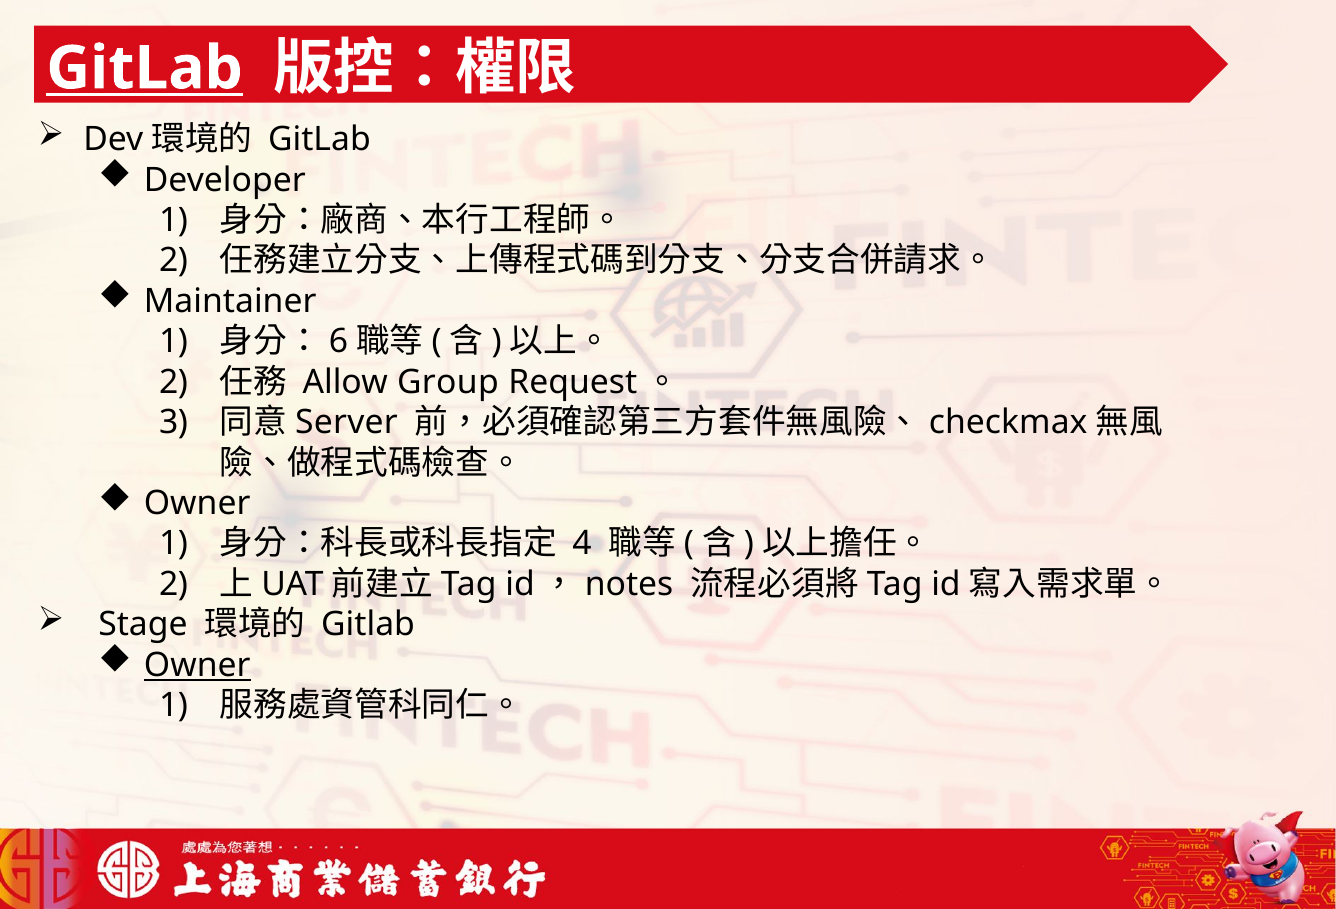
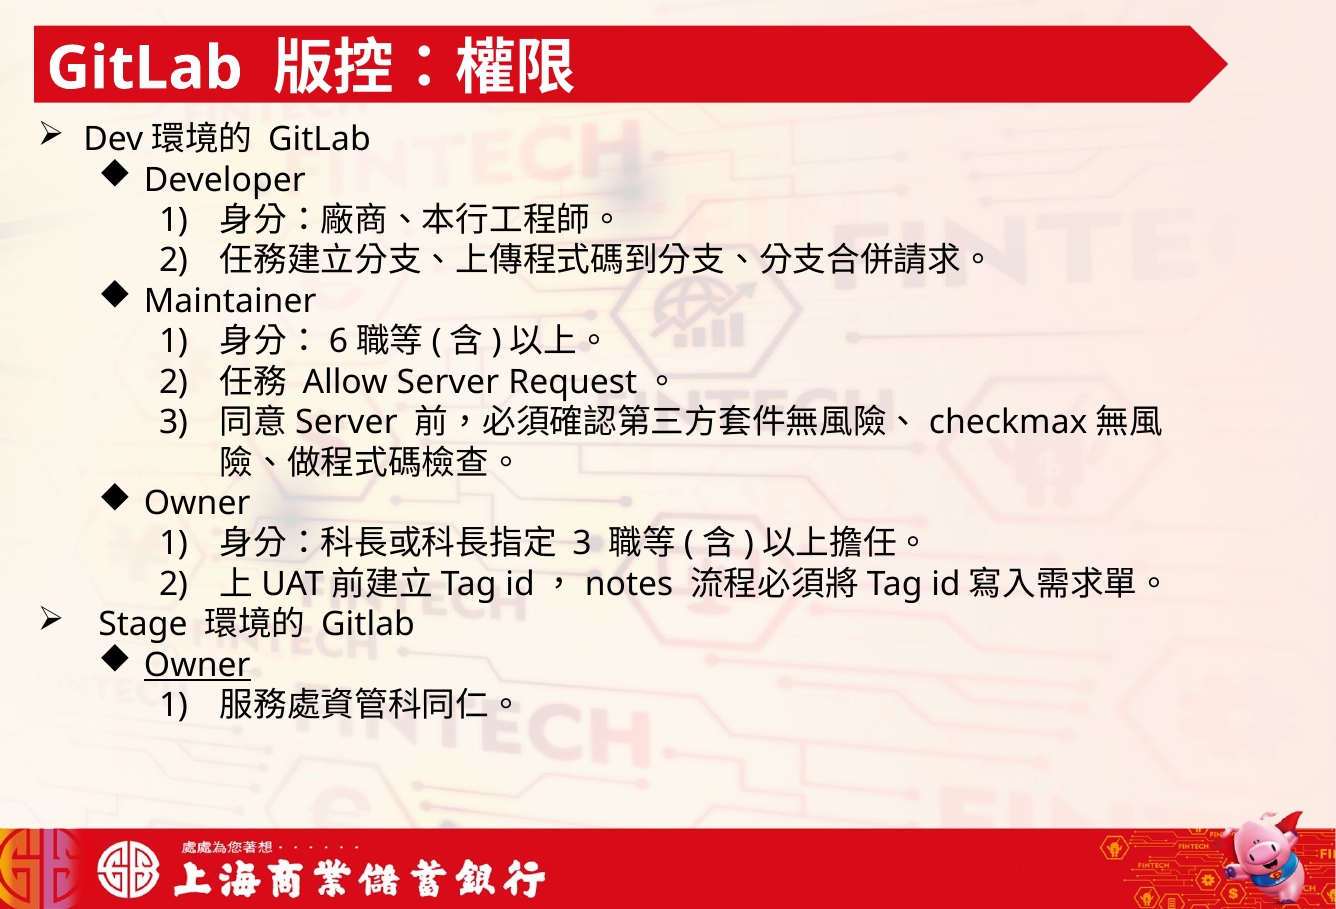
GitLab underline: present -> none (145, 68)
Allow Group: Group -> Server (448, 382)
4: 4 -> 3 (582, 544)
